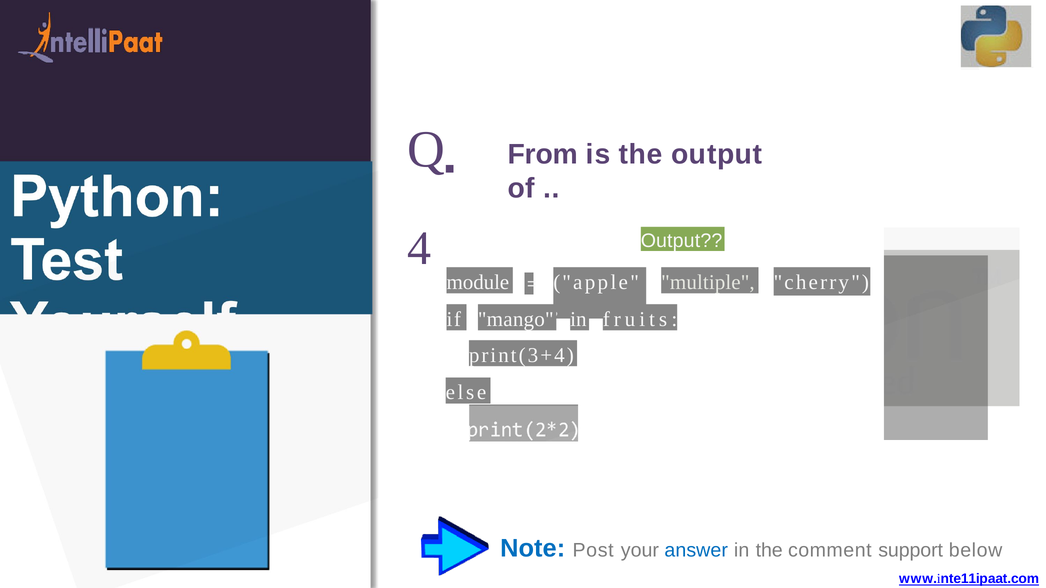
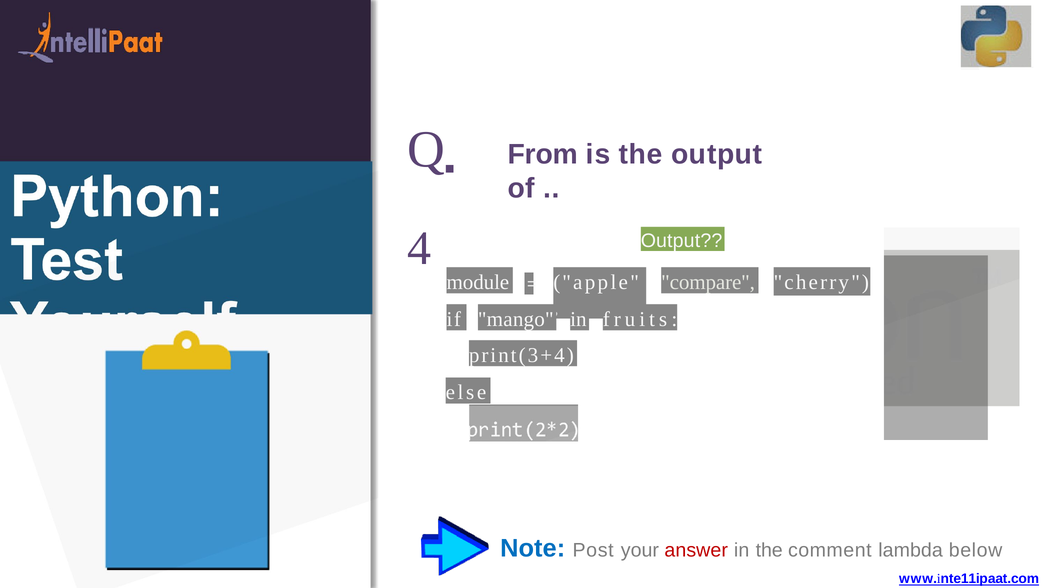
multiple: multiple -> compare (708, 282)
answer colour: blue -> red (696, 551)
support: support -> lambda (911, 551)
